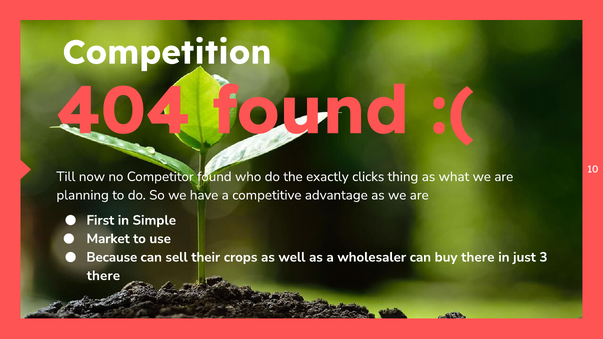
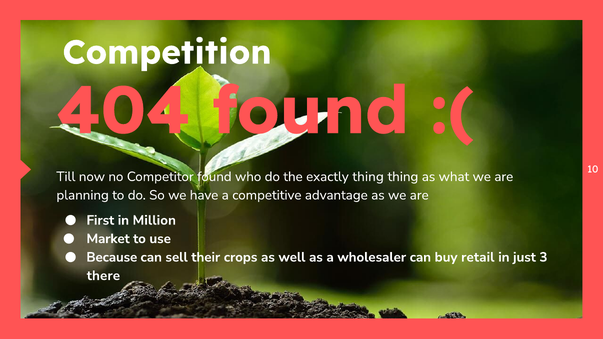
exactly clicks: clicks -> thing (368, 177)
Simple: Simple -> Million (154, 220)
buy there: there -> retail (478, 257)
